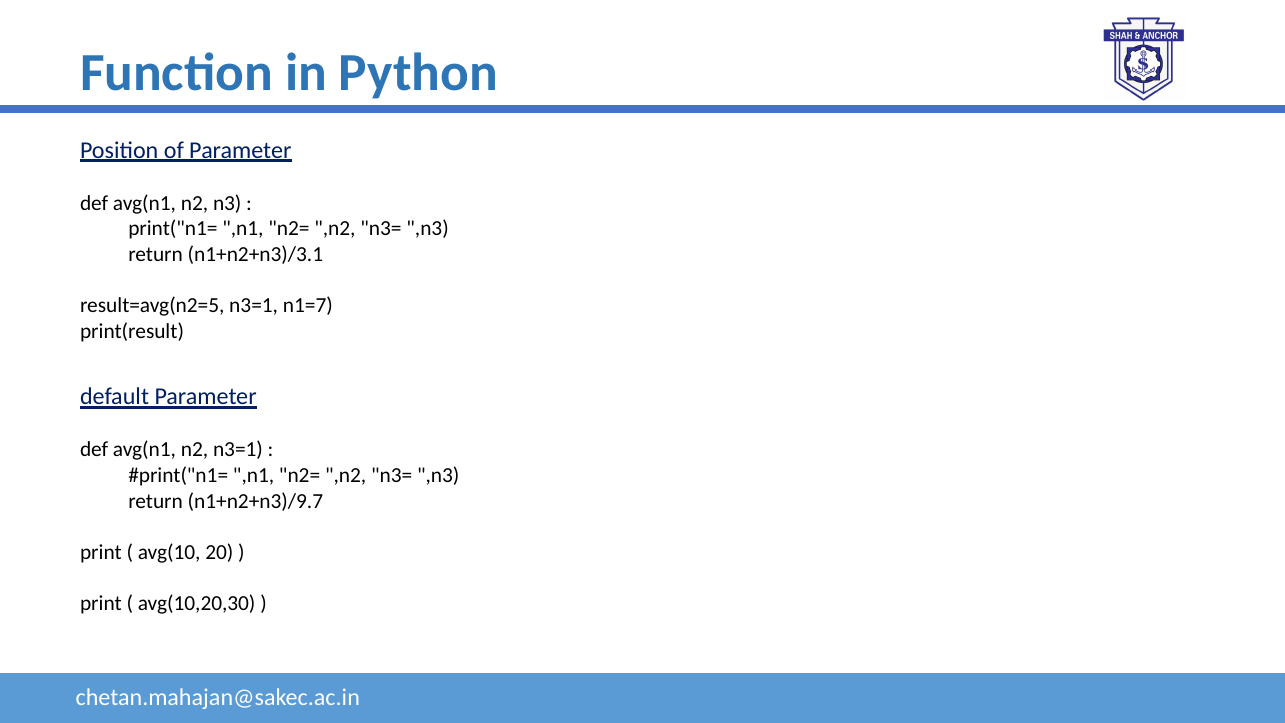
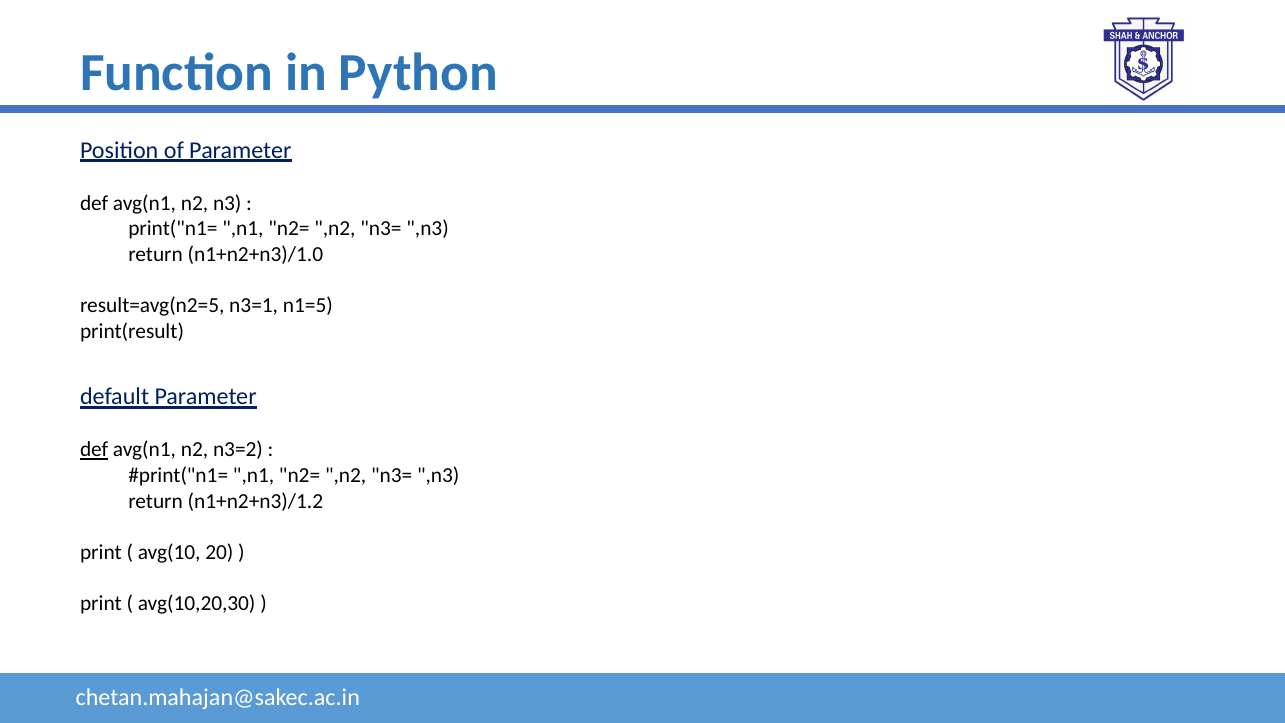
n1+n2+n3)/3.1: n1+n2+n3)/3.1 -> n1+n2+n3)/1.0 (255, 254)
n1=7: n1=7 -> n1=5 (308, 306)
def underline: none -> present (94, 450)
n2 n3=1: n3=1 -> n3=2 (238, 450)
n1+n2+n3)/9.7: n1+n2+n3)/9.7 -> n1+n2+n3)/1.2 (255, 501)
